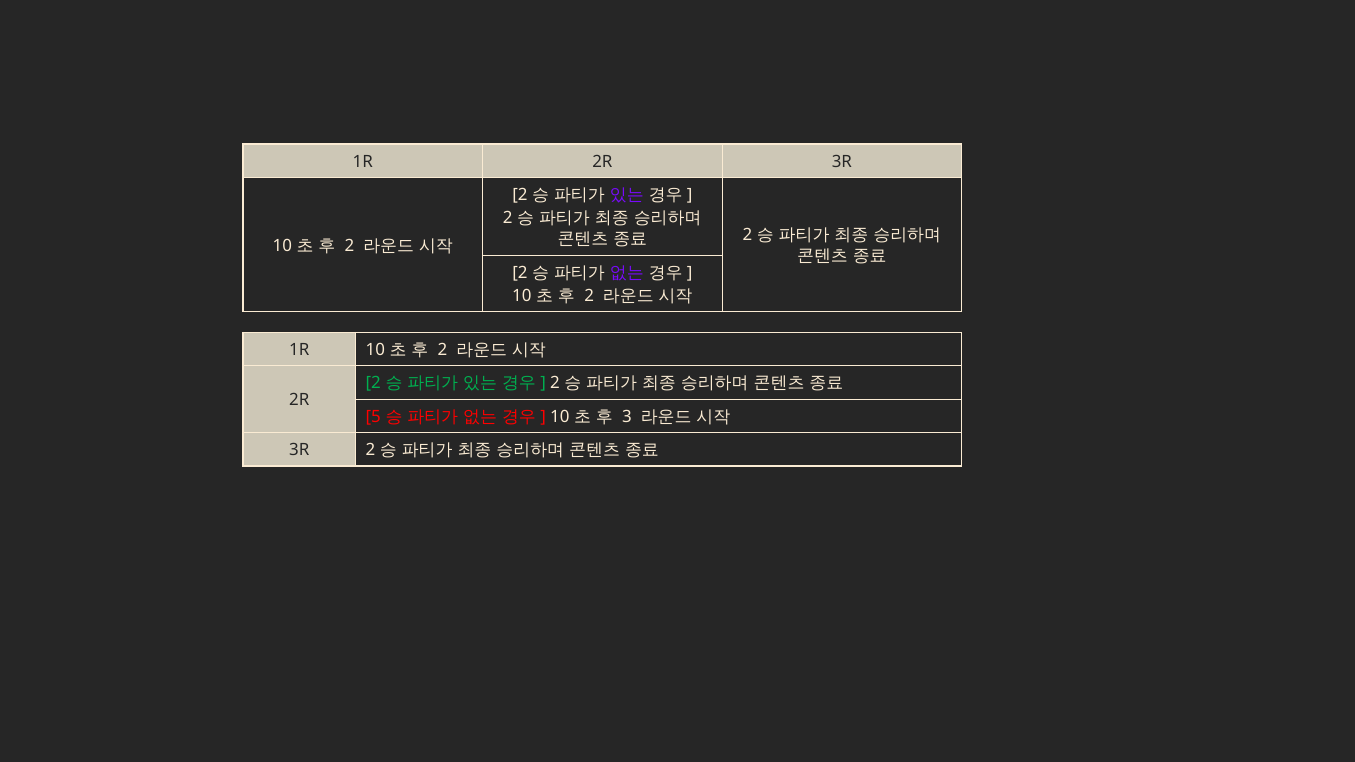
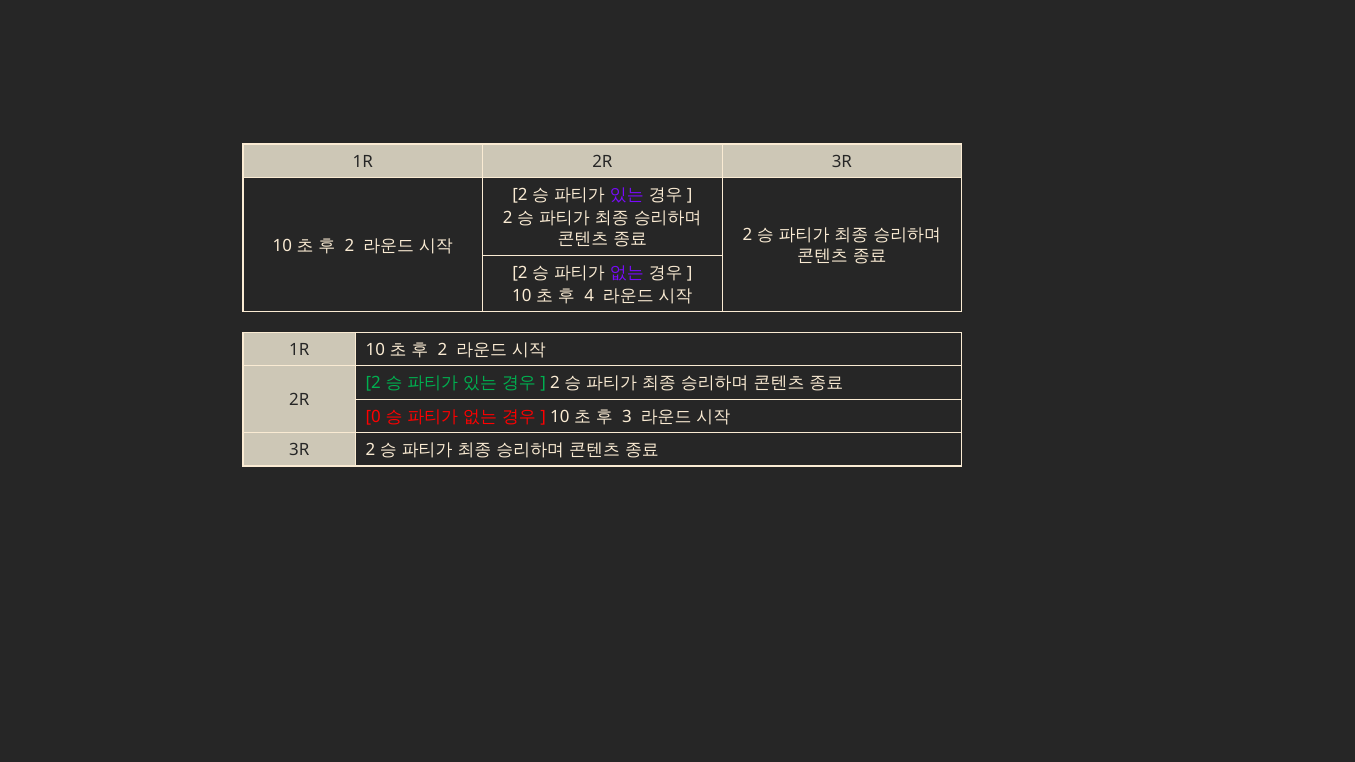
2: 2 -> 4 (589, 296)
5: 5 -> 0 (373, 417)
